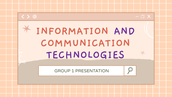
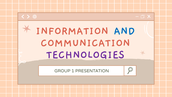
AND colour: purple -> blue (124, 30)
